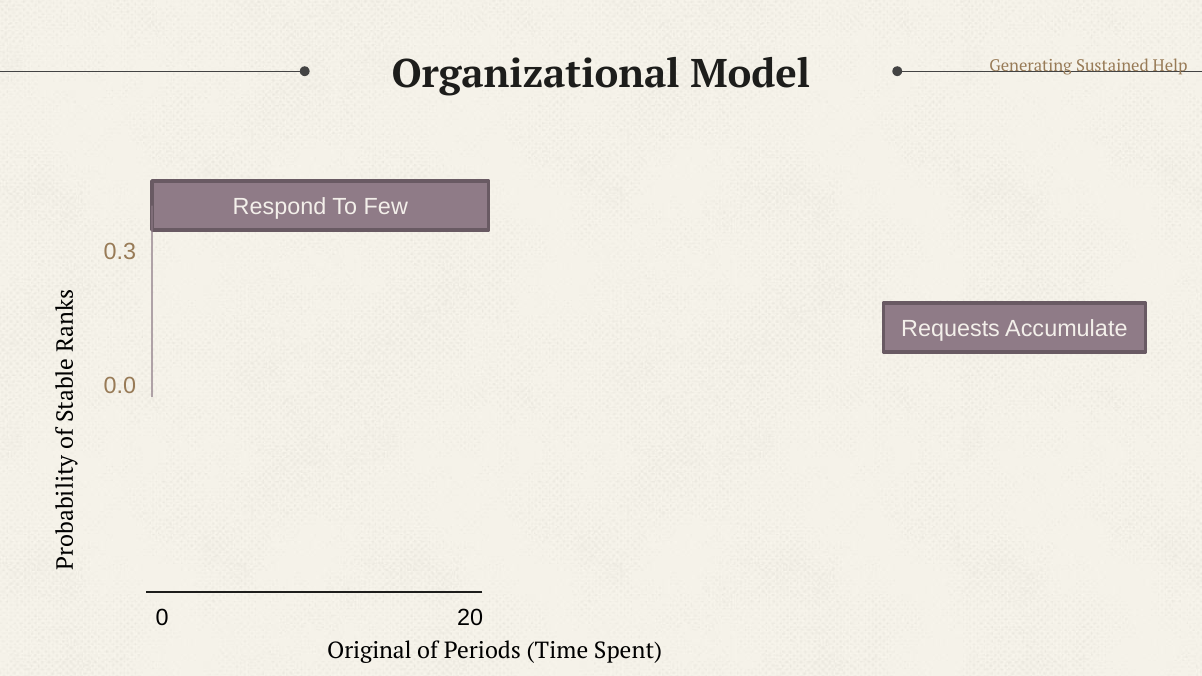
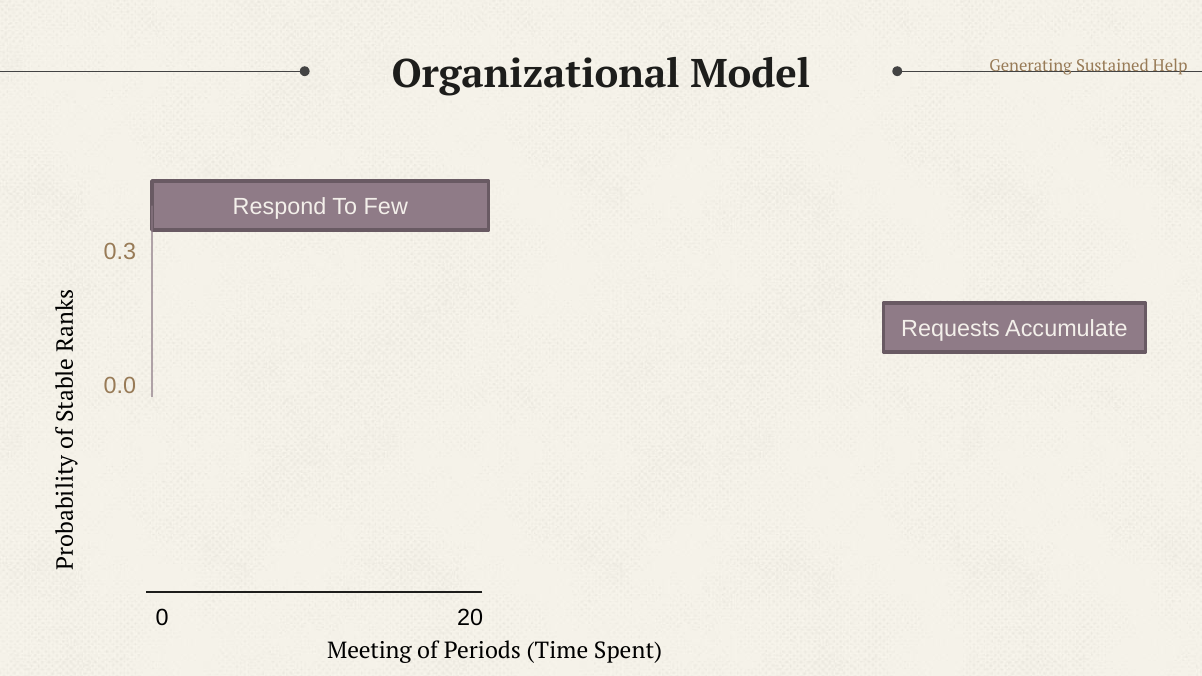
Original: Original -> Meeting (369, 651)
